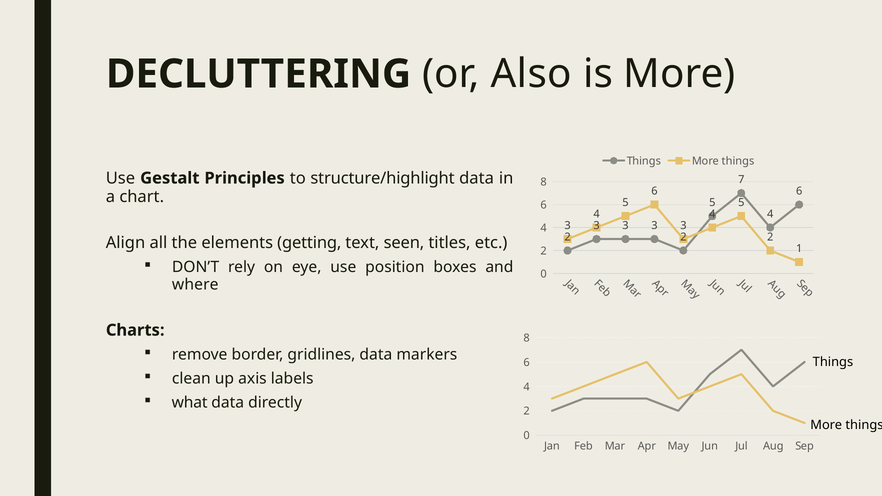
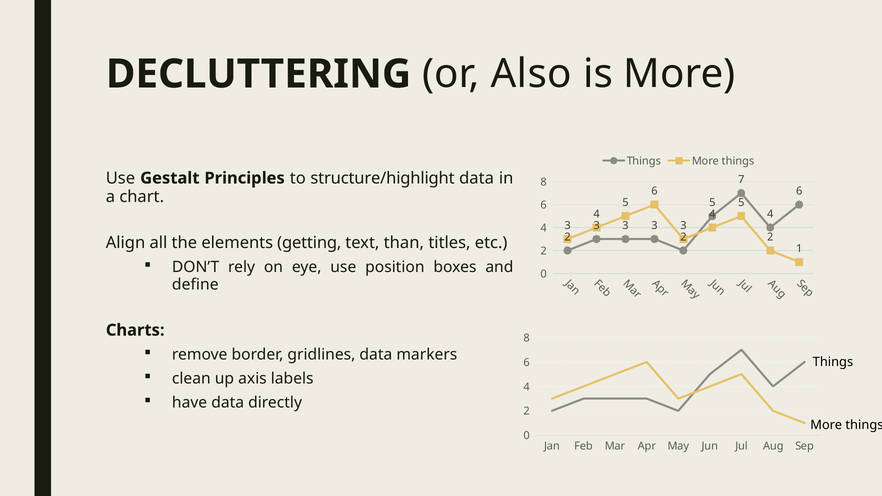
seen: seen -> than (404, 243)
where: where -> define (195, 285)
what: what -> have (190, 403)
